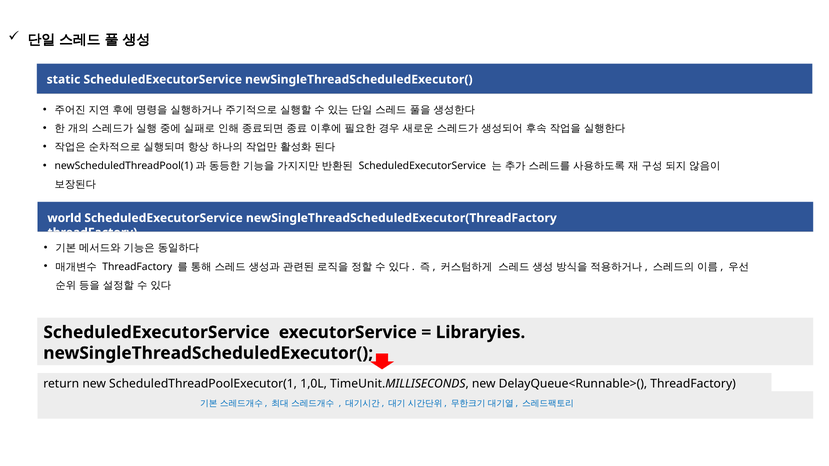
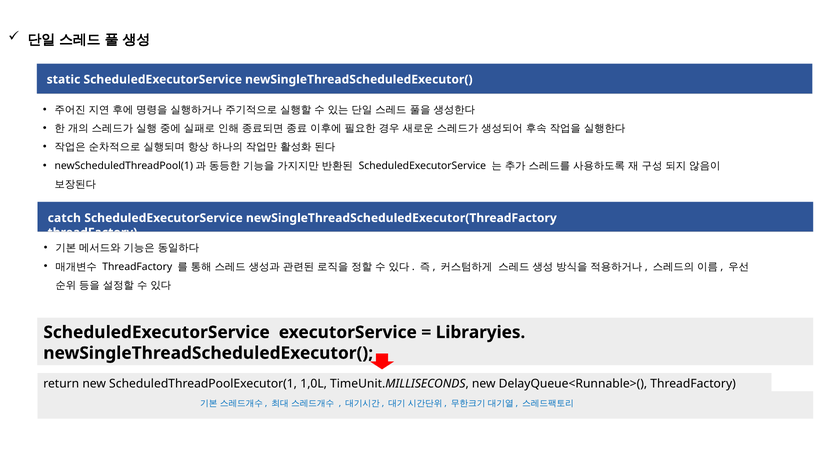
world: world -> catch (64, 218)
